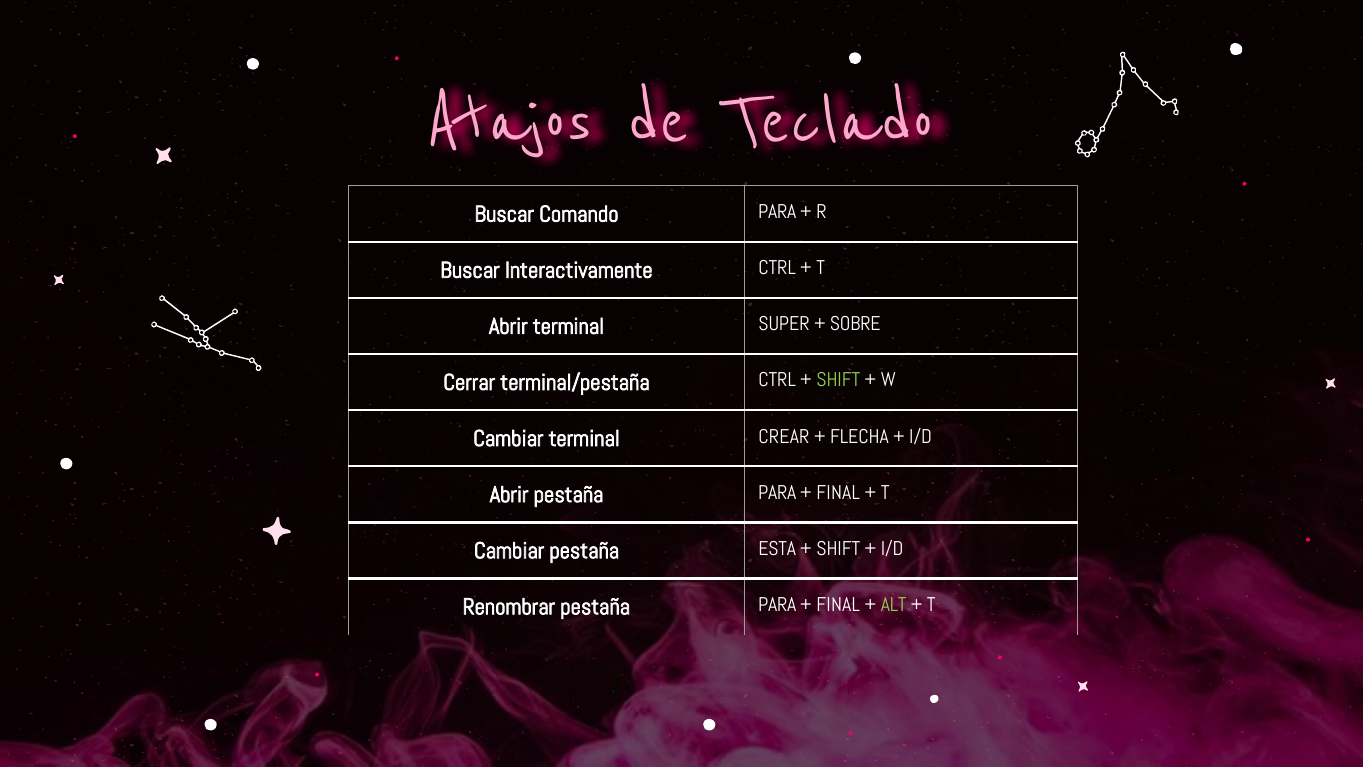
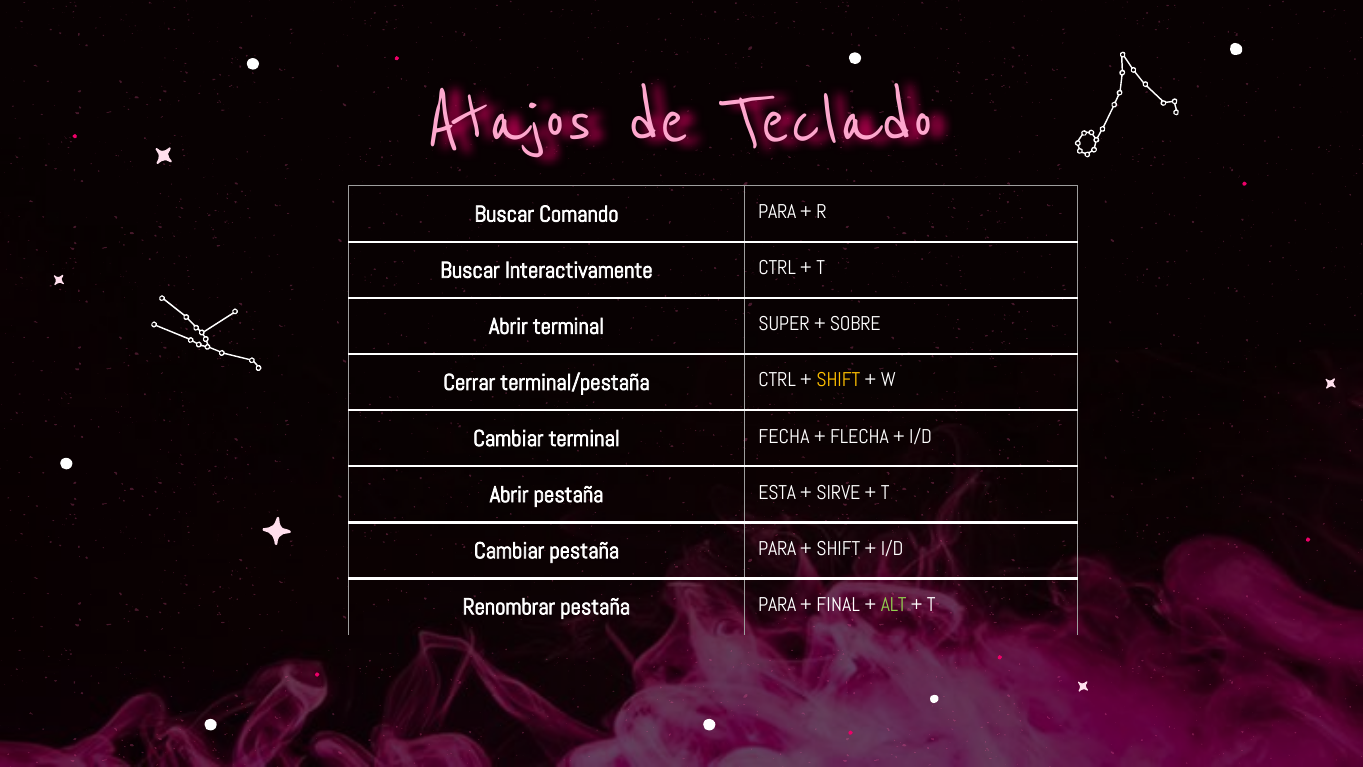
SHIFT colour: light green -> yellow (838, 380)
CREAR: CREAR -> FECHA (784, 436)
Abrir pestaña PARA: PARA -> ESTA (777, 492)
FINAL: FINAL -> SIRVE (838, 492)
Cambiar pestaña ESTA: ESTA -> PARA (777, 548)
